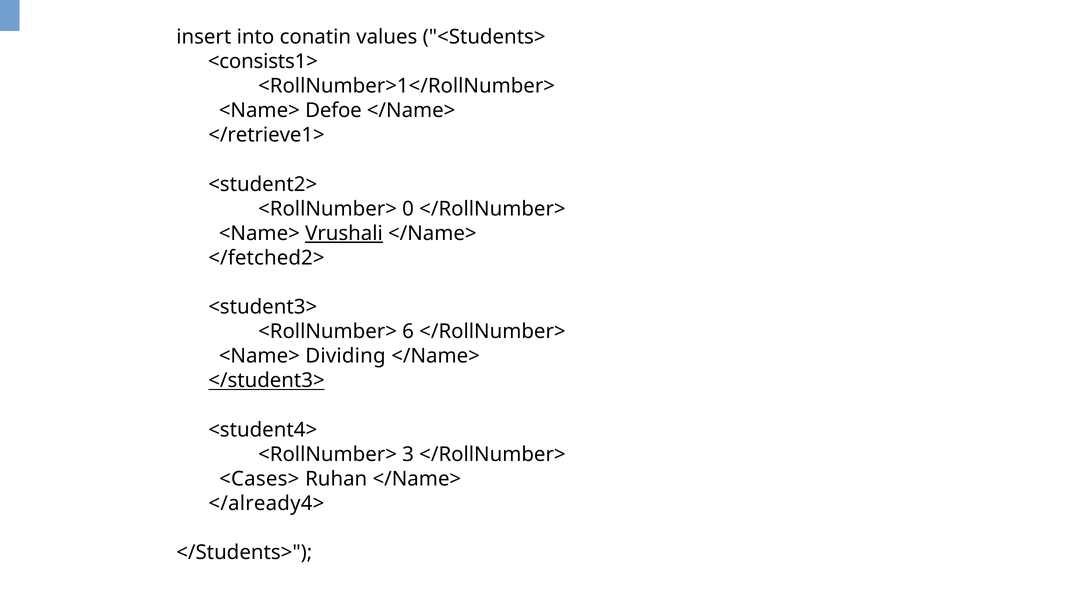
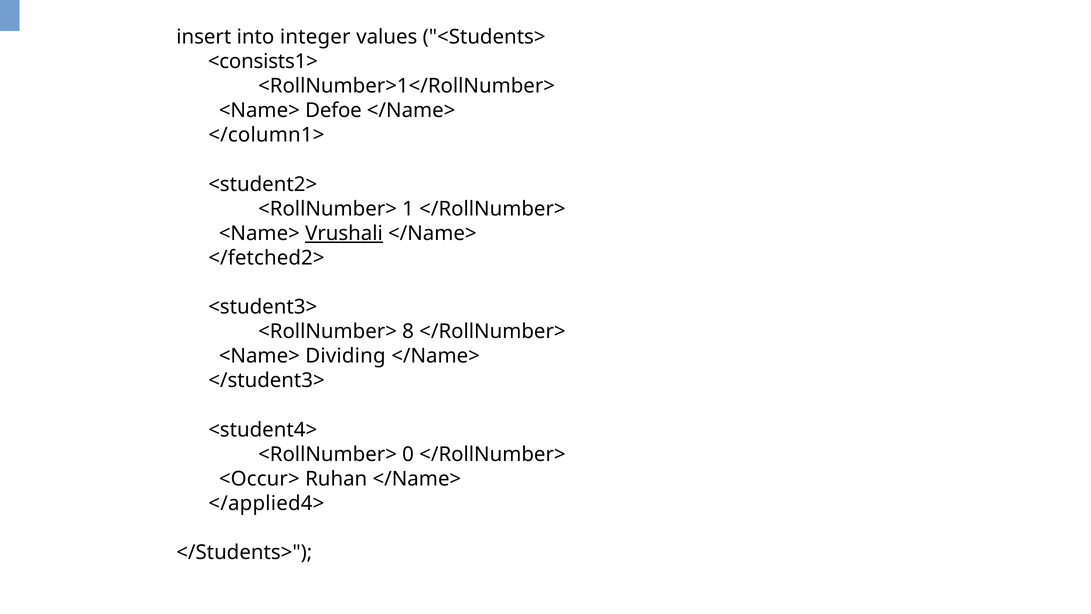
conatin: conatin -> integer (315, 37)
</retrieve1>: </retrieve1> -> </column1> (266, 135)
0: 0 -> 1 (408, 209)
6: 6 -> 8 (408, 331)
</student3> underline: present -> none (266, 381)
3: 3 -> 0 (408, 454)
<Cases>: <Cases> -> <Occur> (259, 479)
</already4>: </already4> -> </applied4> (266, 503)
